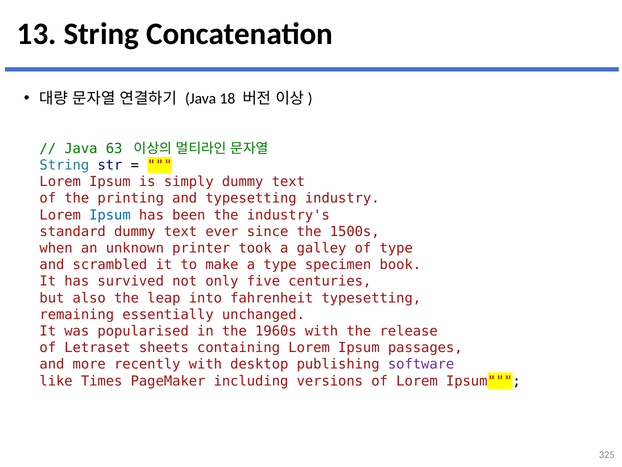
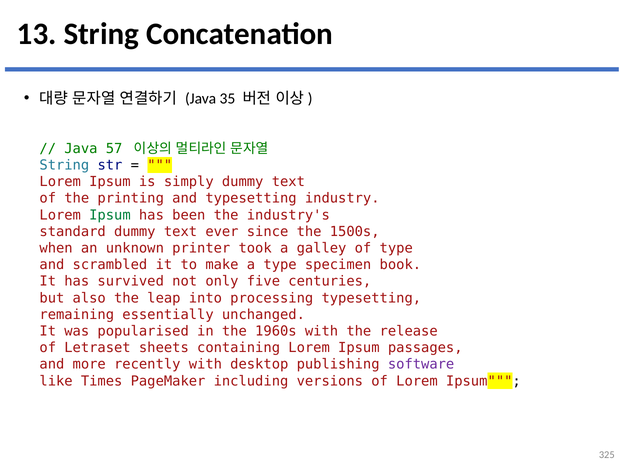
18: 18 -> 35 (227, 98)
63: 63 -> 57 (114, 148)
Ipsum colour: blue -> green (110, 215)
fahrenheit: fahrenheit -> processing (272, 298)
